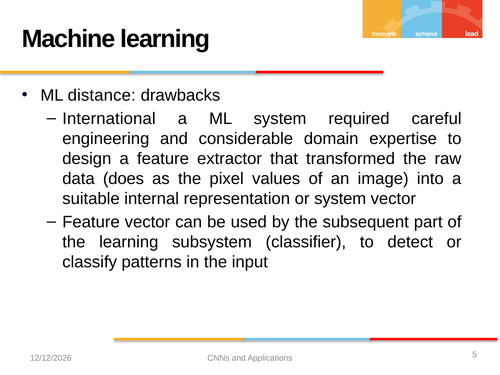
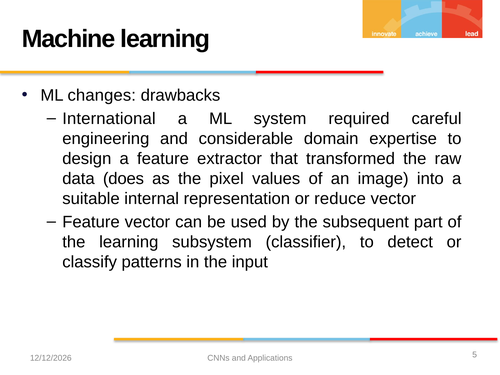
distance: distance -> changes (102, 95)
or system: system -> reduce (340, 199)
